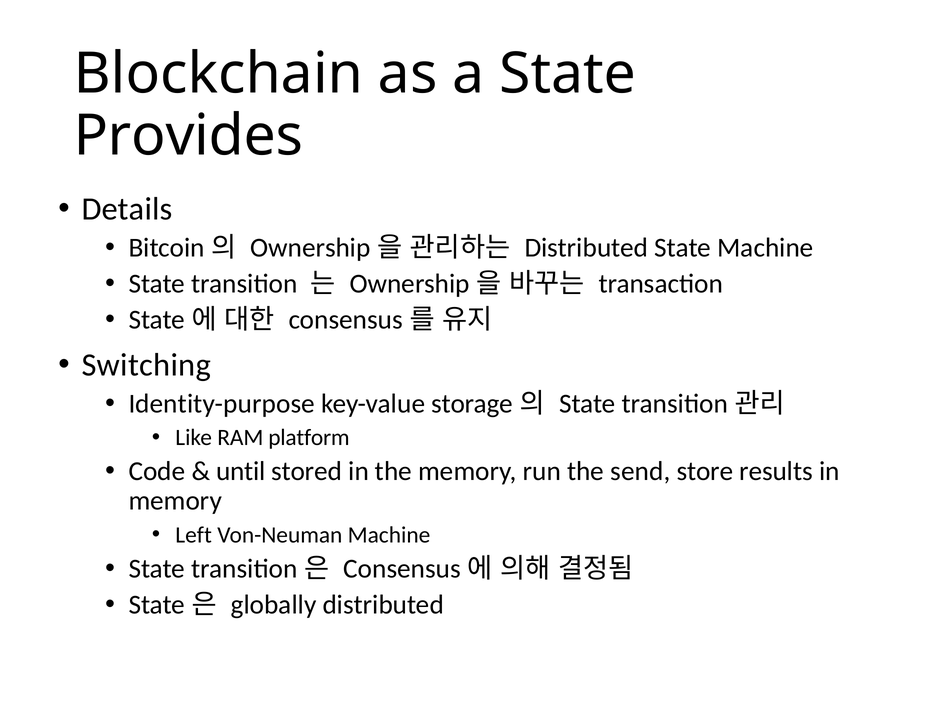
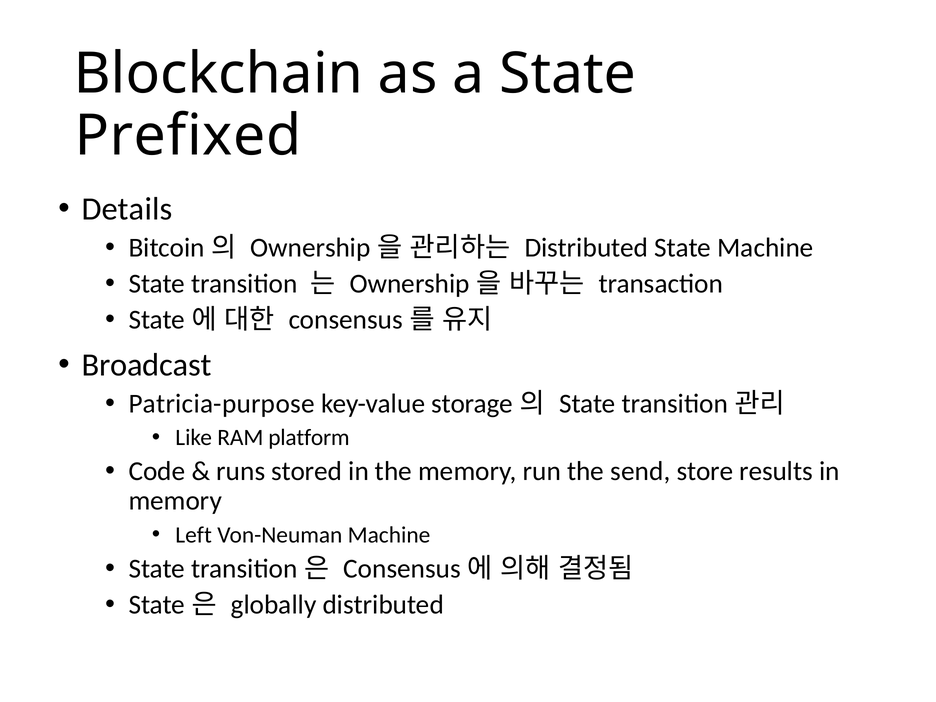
Provides: Provides -> Prefixed (188, 136)
Switching: Switching -> Broadcast (147, 365)
Identity-purpose: Identity-purpose -> Patricia-purpose (222, 404)
until: until -> runs (241, 471)
